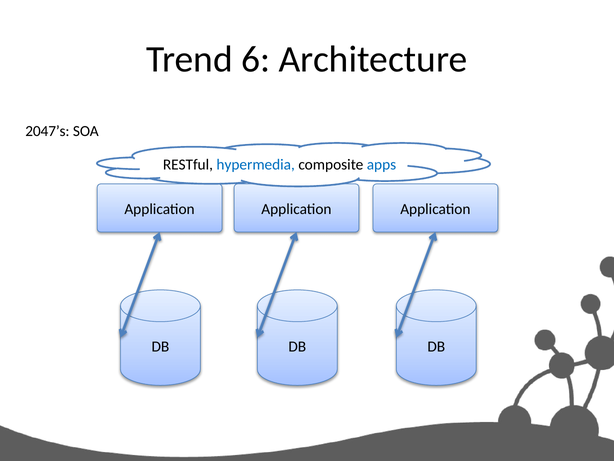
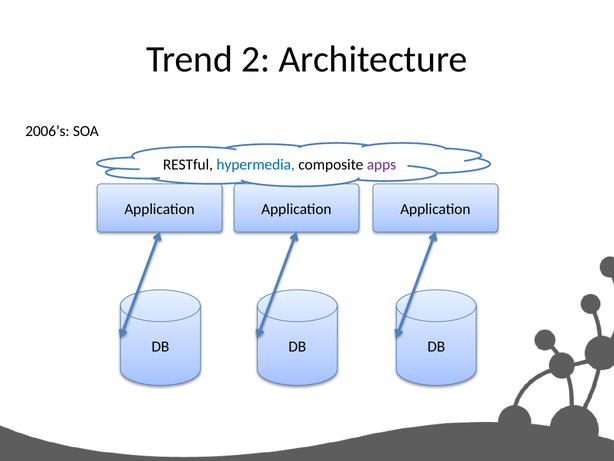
6: 6 -> 2 (256, 59)
2047’s: 2047’s -> 2006’s (47, 131)
apps colour: blue -> purple (382, 164)
